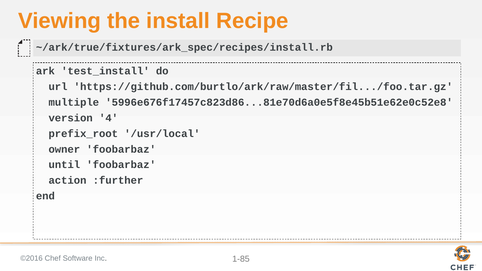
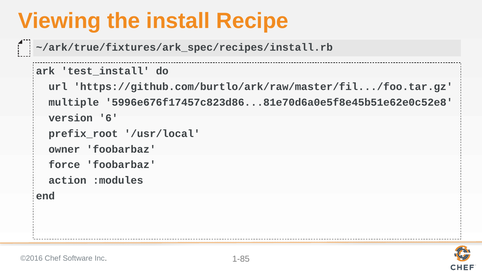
4: 4 -> 6 (109, 118)
until: until -> force (64, 165)
:further: :further -> :modules (118, 181)
